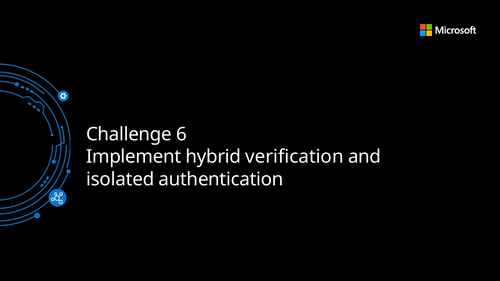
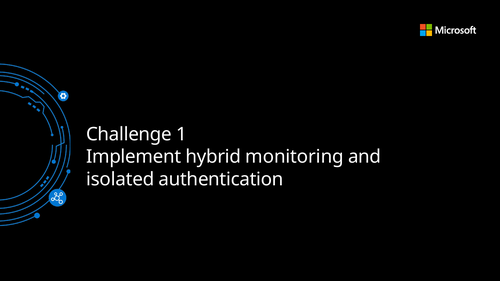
6: 6 -> 1 (182, 134)
verification: verification -> monitoring (295, 157)
